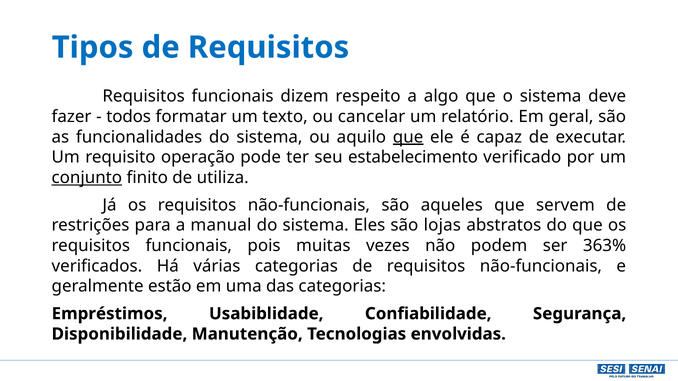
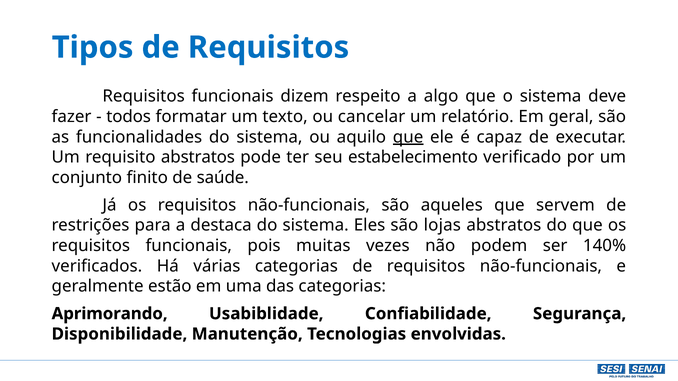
requisito operação: operação -> abstratos (198, 157)
conjunto underline: present -> none (87, 178)
utiliza: utiliza -> saúde (223, 178)
manual: manual -> destaca (221, 226)
363%: 363% -> 140% (605, 246)
Empréstimos: Empréstimos -> Aprimorando (110, 314)
